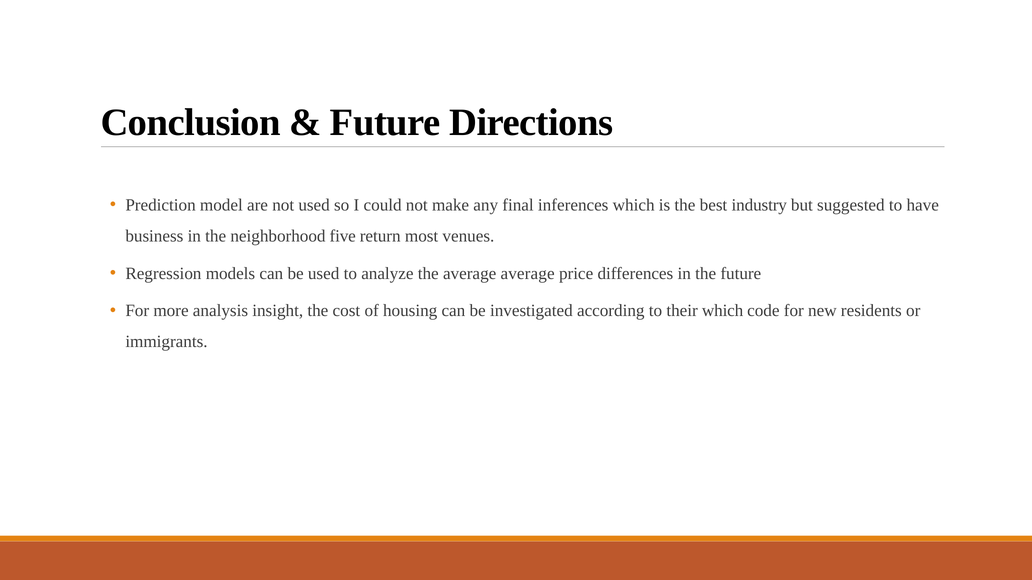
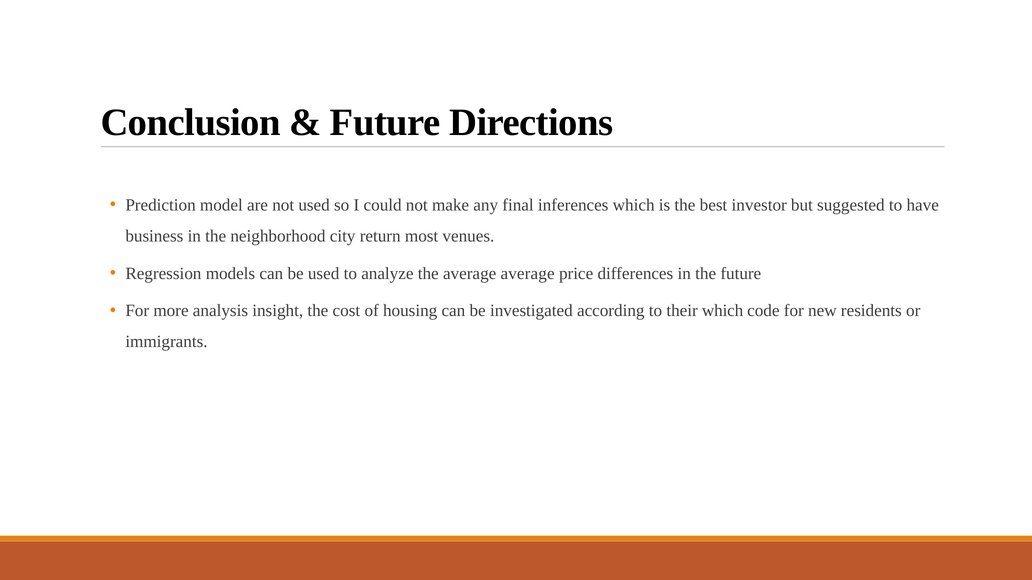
industry: industry -> investor (759, 205)
five: five -> city (343, 236)
